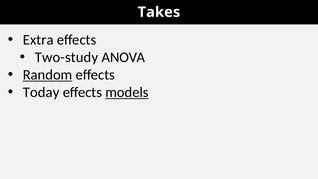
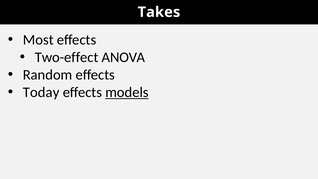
Extra: Extra -> Most (38, 40)
Two-study: Two-study -> Two-effect (67, 57)
Random underline: present -> none (48, 75)
